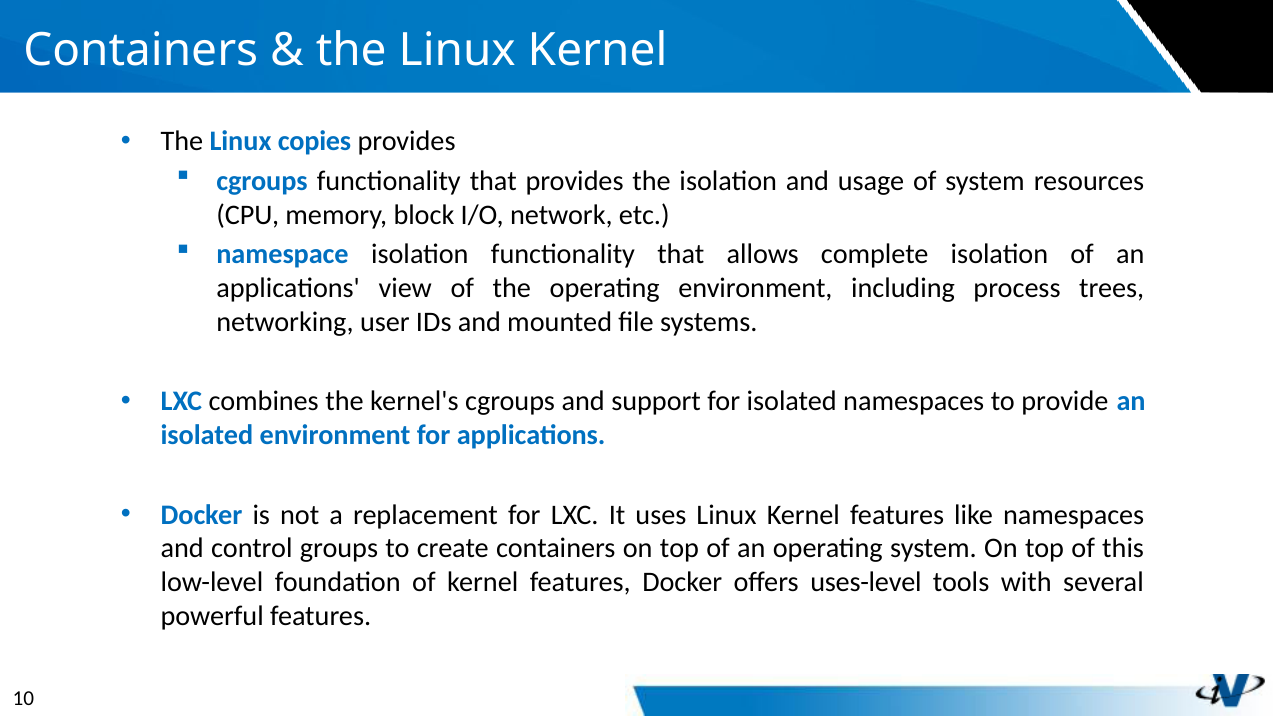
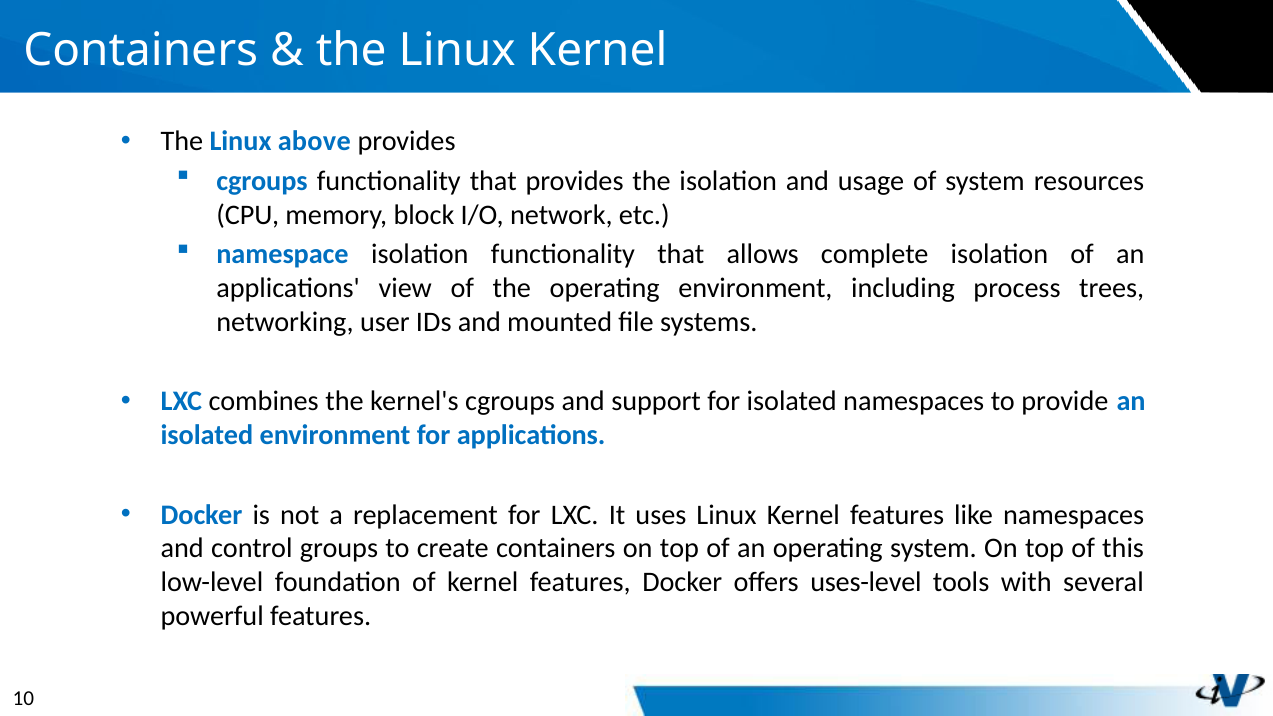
copies: copies -> above (314, 141)
